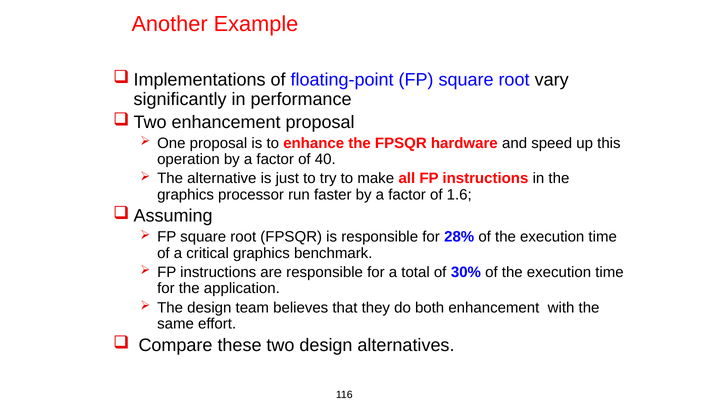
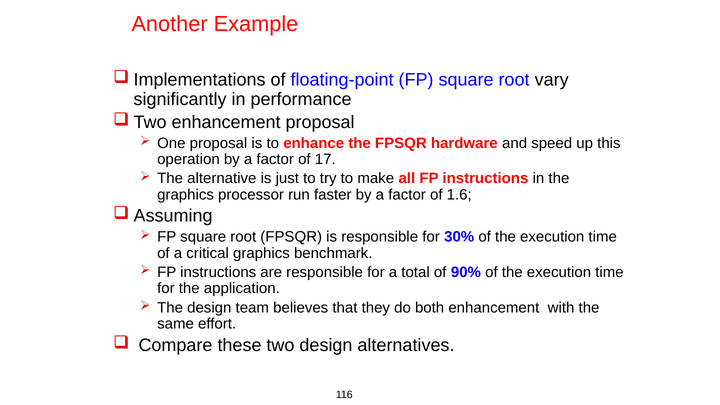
40: 40 -> 17 (325, 159)
28%: 28% -> 30% (459, 237)
30%: 30% -> 90% (466, 272)
